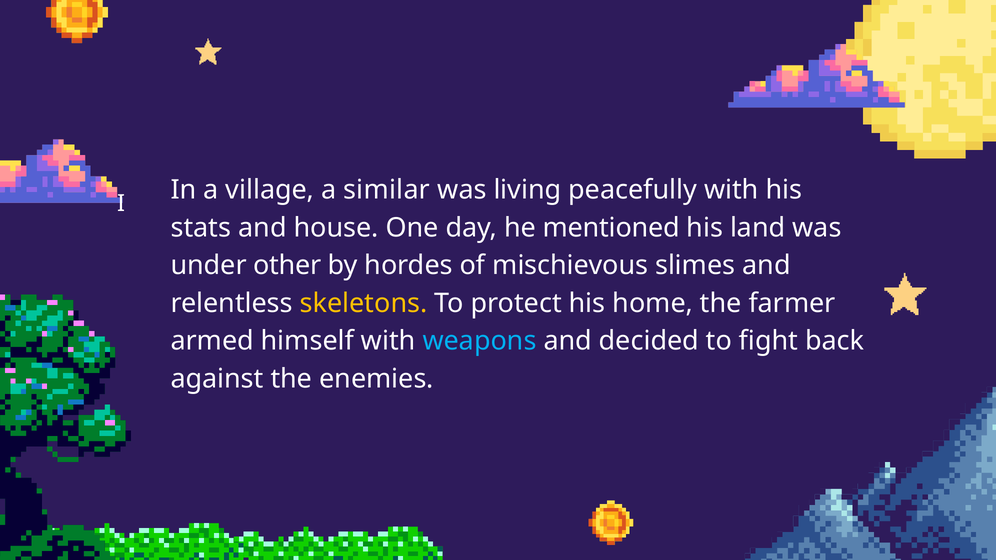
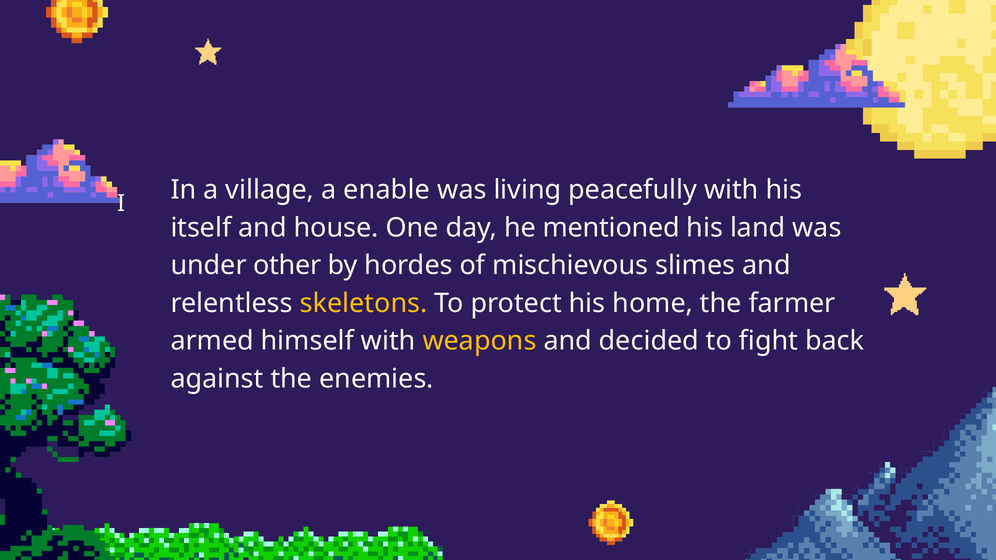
similar: similar -> enable (387, 190)
stats: stats -> itself (201, 228)
weapons colour: light blue -> yellow (480, 341)
